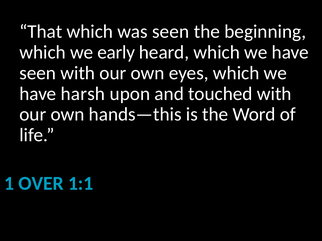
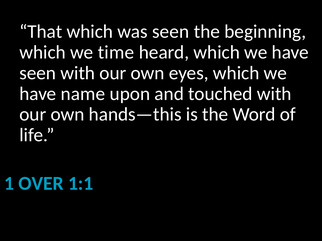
early: early -> time (116, 52)
harsh: harsh -> name (83, 94)
